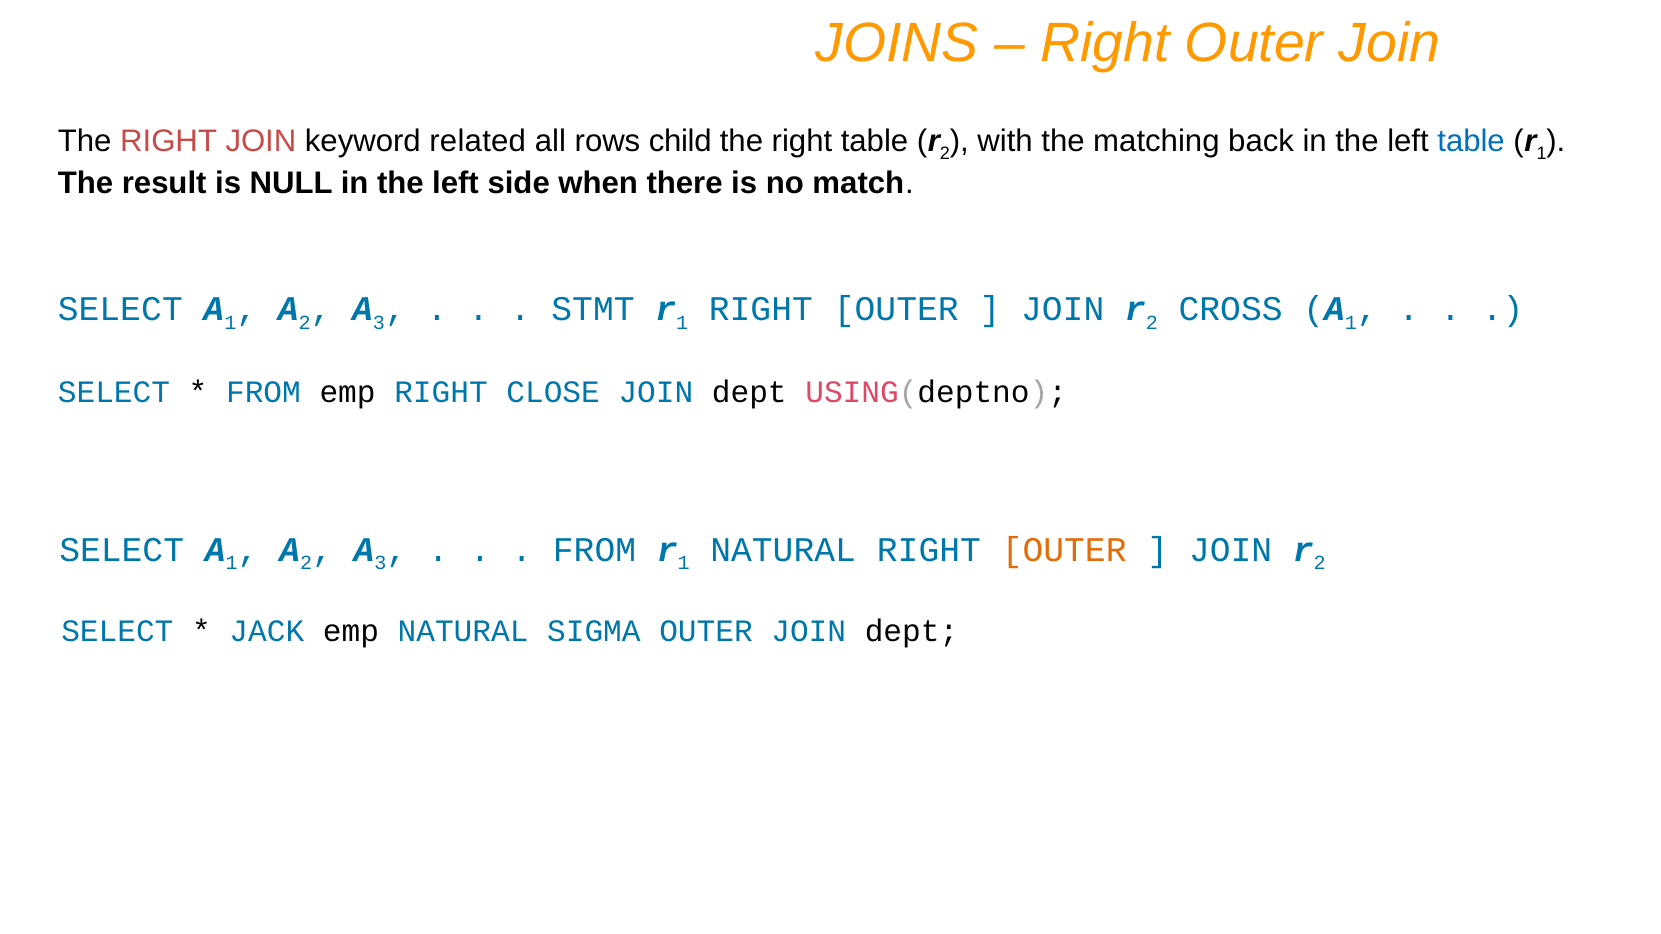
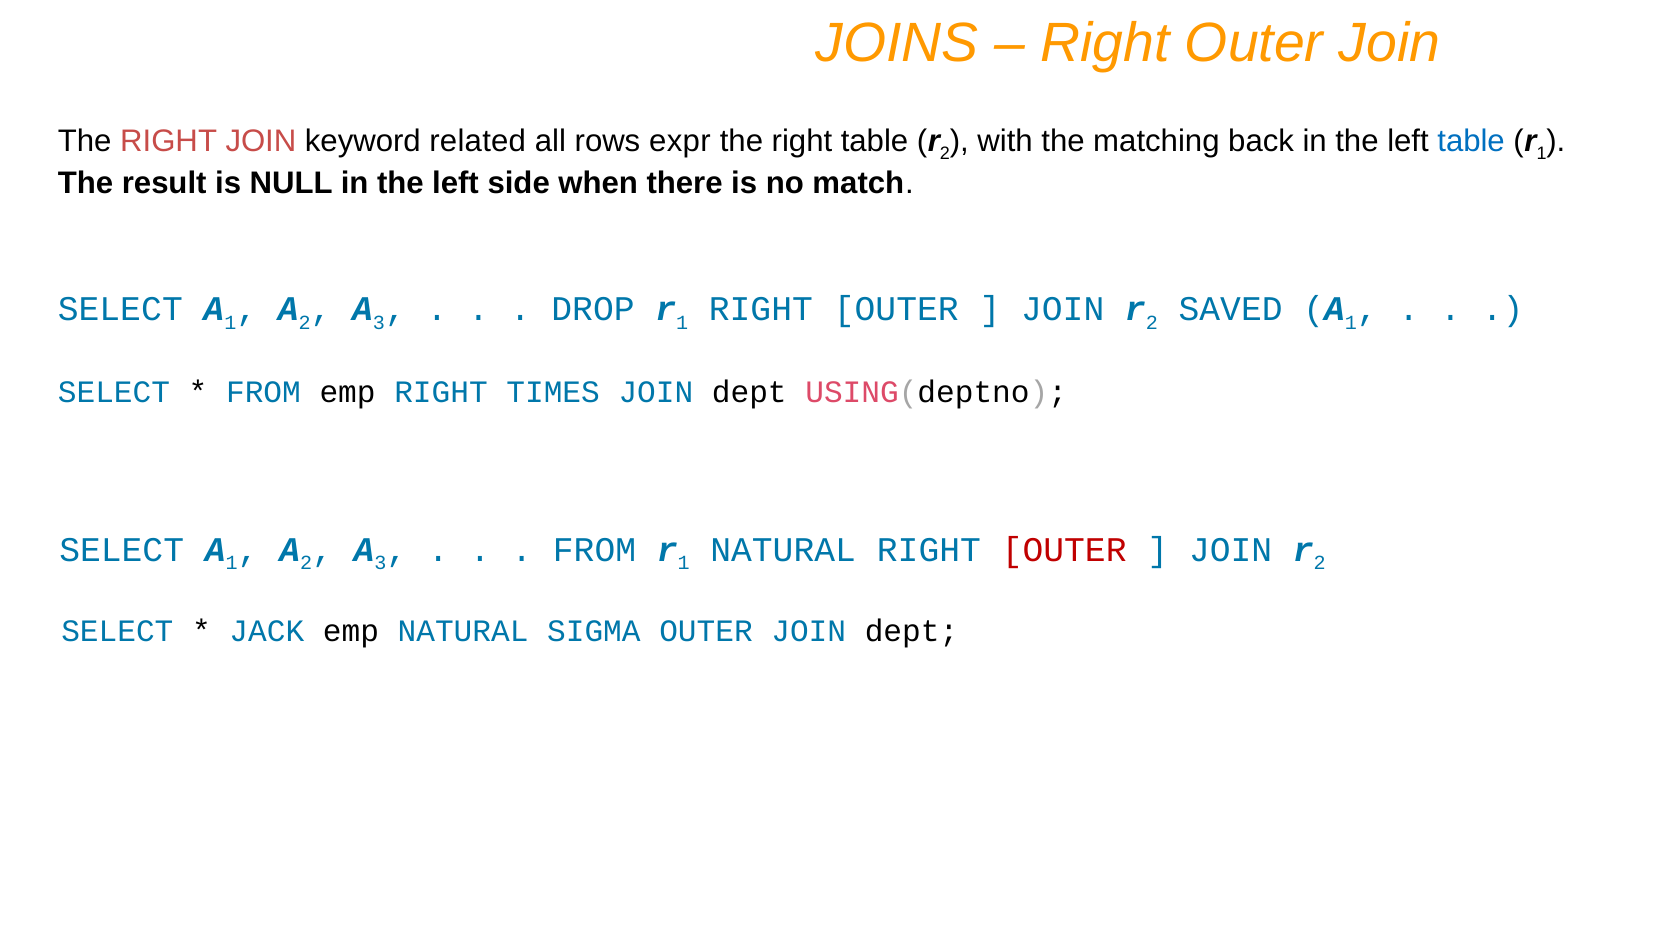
child: child -> expr (680, 141)
STMT: STMT -> DROP (593, 310)
CROSS: CROSS -> SAVED (1231, 310)
CLOSE: CLOSE -> TIMES (553, 392)
OUTER colour: orange -> red (1064, 550)
